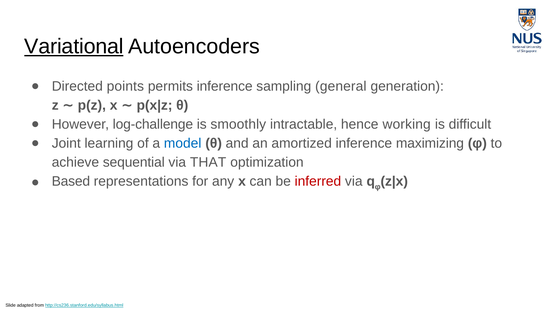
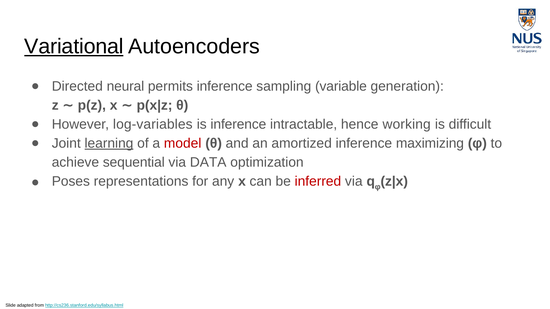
points: points -> neural (125, 86)
general: general -> variable (341, 86)
log-challenge: log-challenge -> log-variables (153, 124)
is smoothly: smoothly -> inference (238, 124)
learning underline: none -> present (109, 143)
model colour: blue -> red (183, 143)
THAT: THAT -> DATA (208, 162)
Based: Based -> Poses (71, 182)
